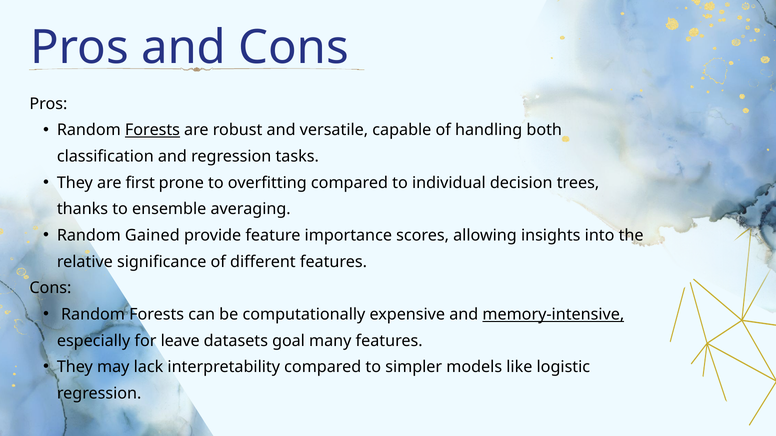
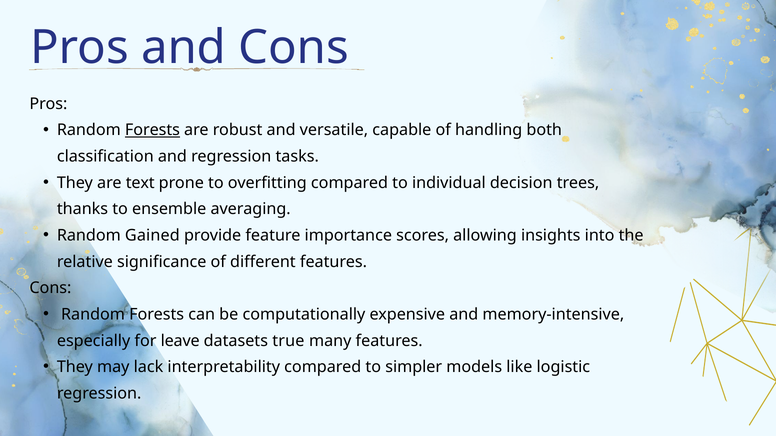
first: first -> text (140, 183)
memory-intensive underline: present -> none (553, 315)
goal: goal -> true (288, 341)
